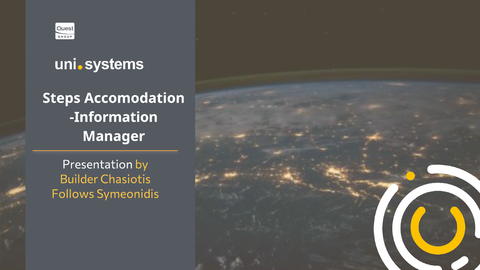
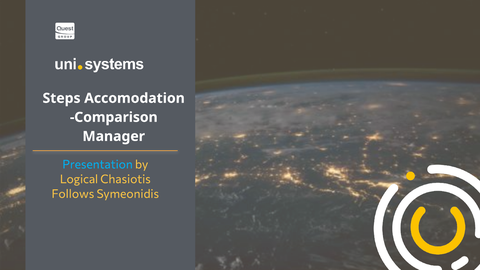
Information: Information -> Comparison (114, 117)
Presentation colour: white -> light blue (98, 165)
Builder: Builder -> Logical (79, 179)
